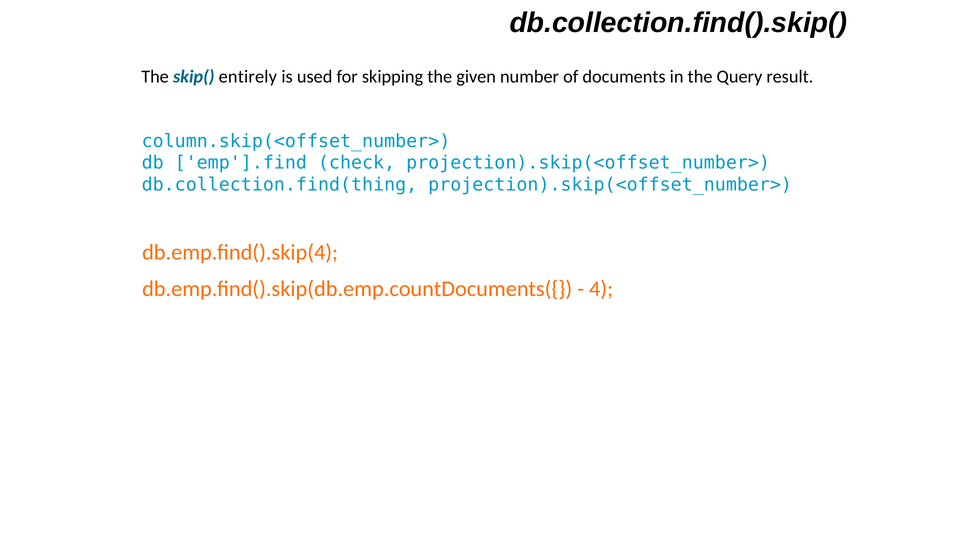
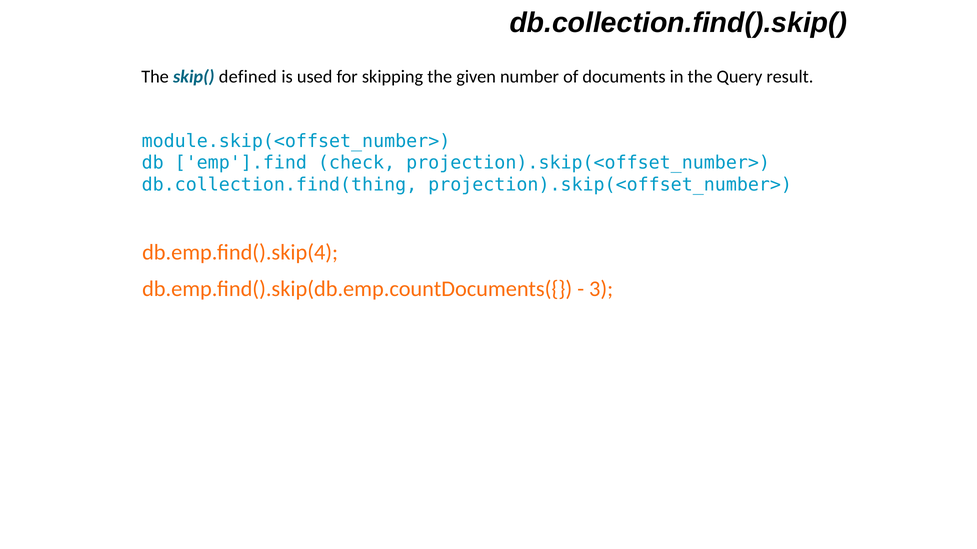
entirely: entirely -> defined (248, 77)
column.skip(<offset_number>: column.skip(<offset_number> -> module.skip(<offset_number> (296, 141)
4: 4 -> 3 (601, 289)
